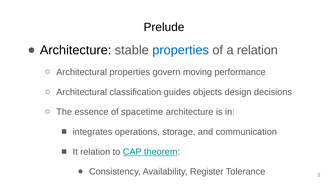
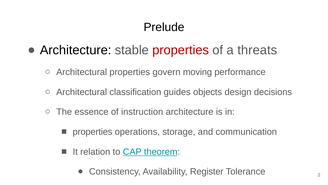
properties colour: blue -> red (181, 50)
a relation: relation -> threats (257, 50)
spacetime: spacetime -> instruction (142, 112)
integrates: integrates -> properties (93, 131)
